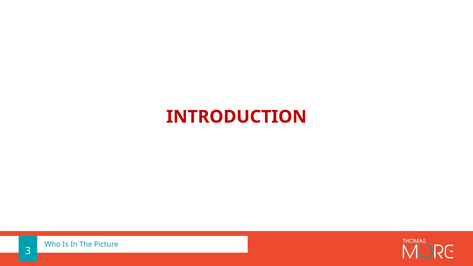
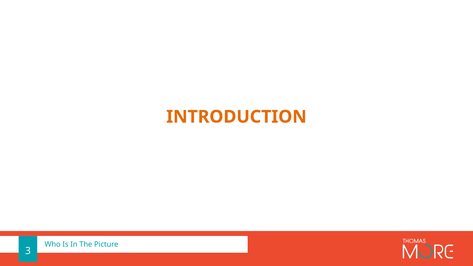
INTRODUCTION colour: red -> orange (236, 117)
